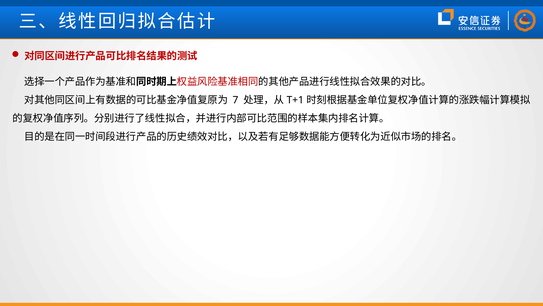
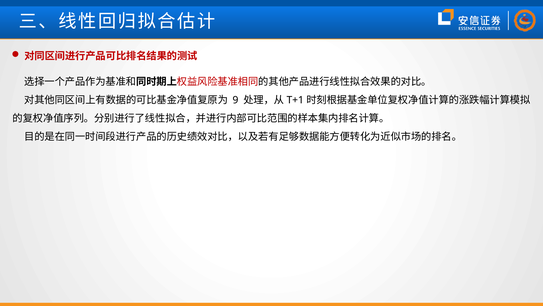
7: 7 -> 9 (235, 100)
